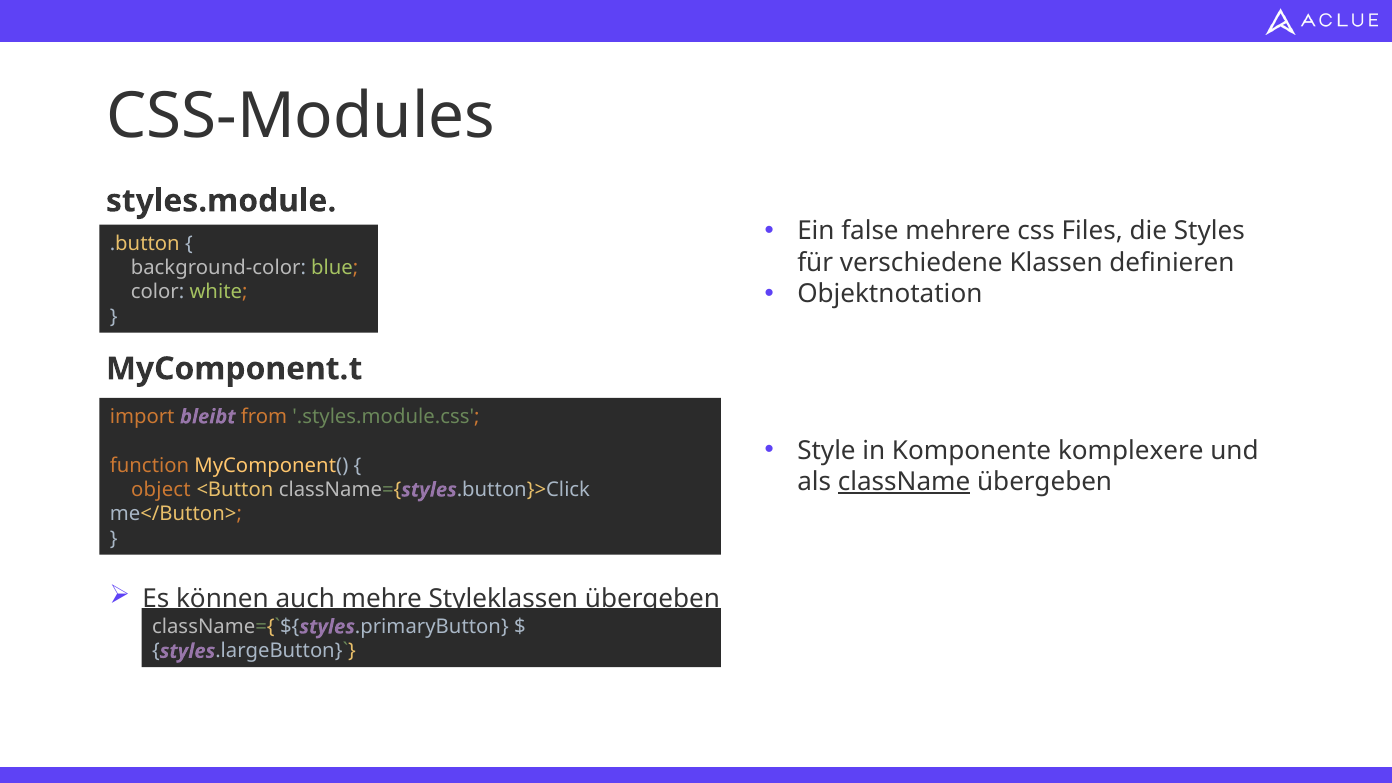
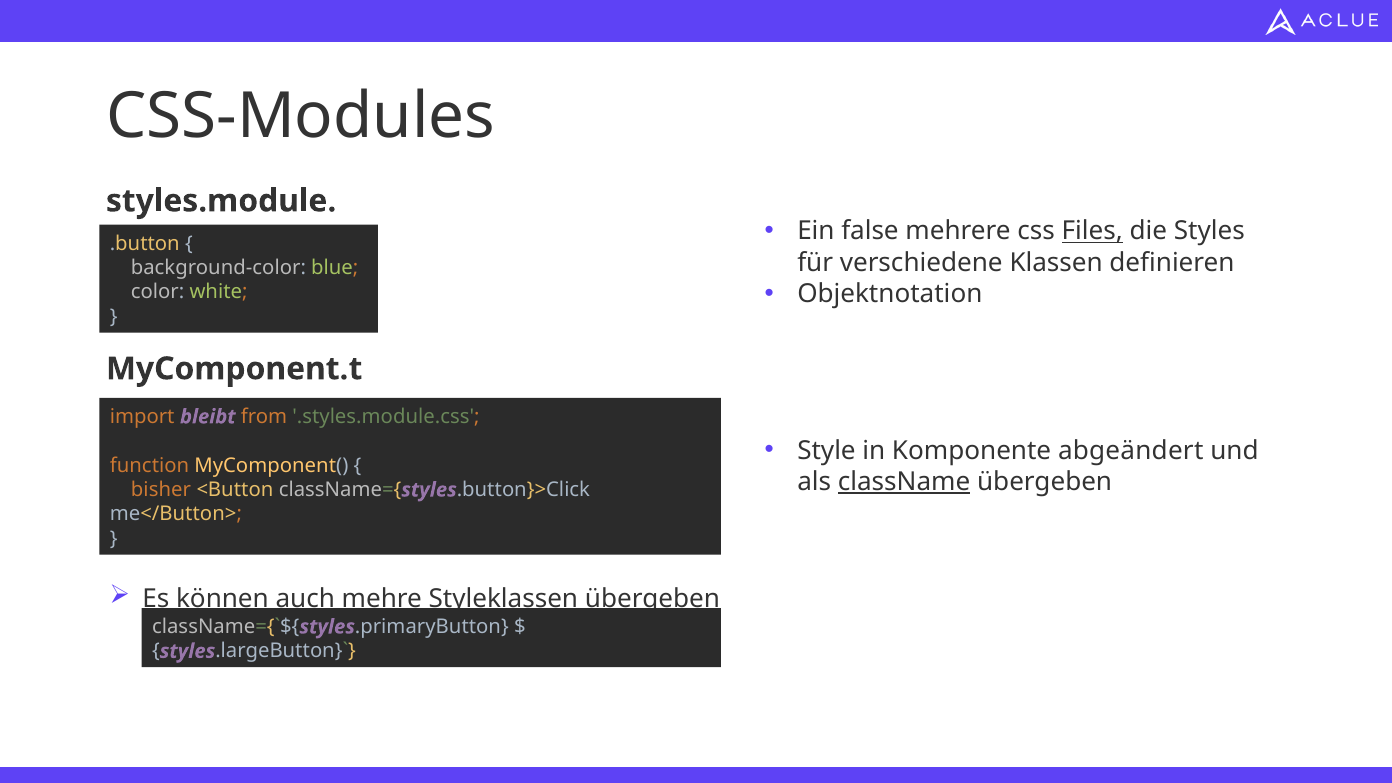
Files underline: none -> present (1092, 231)
komplexere: komplexere -> abgeändert (1131, 451)
object: object -> bisher (161, 490)
